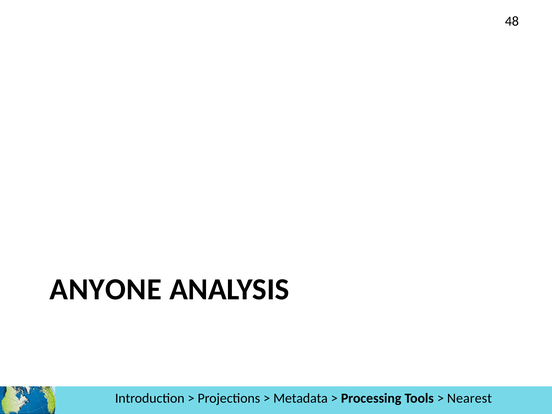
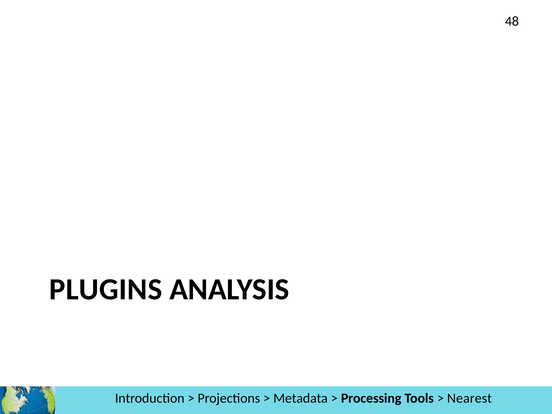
ANYONE: ANYONE -> PLUGINS (106, 289)
